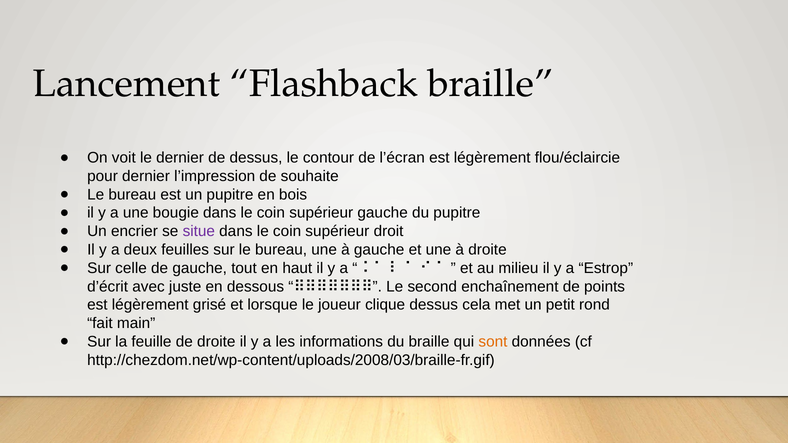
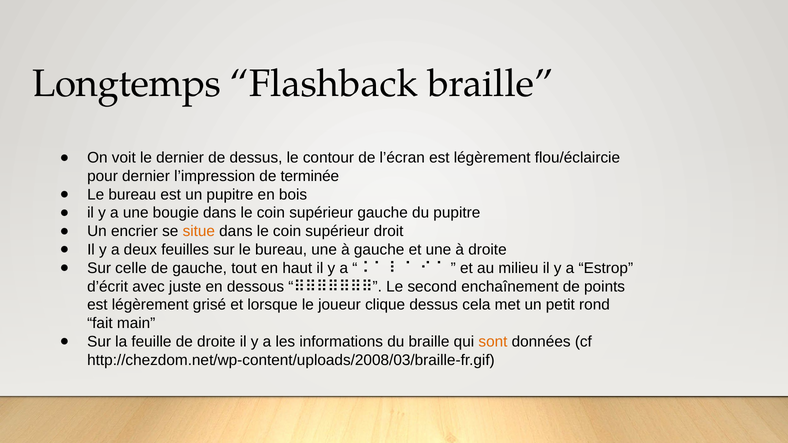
Lancement: Lancement -> Longtemps (127, 84)
souhaite: souhaite -> terminée (310, 176)
situe colour: purple -> orange (199, 231)
